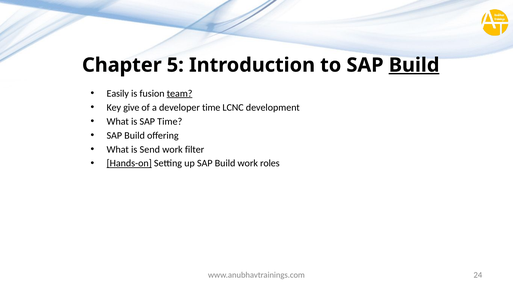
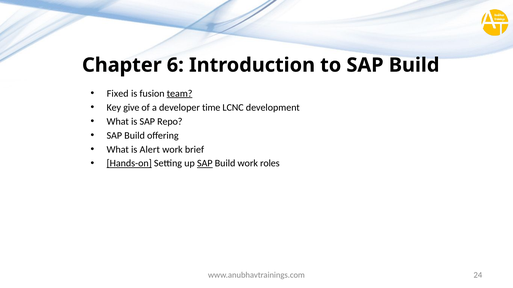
5: 5 -> 6 (175, 65)
Build underline: present -> none (414, 65)
Easily: Easily -> Fixed (118, 94)
SAP Time: Time -> Repo (170, 122)
Send: Send -> Alert (150, 150)
filter: filter -> brief (195, 150)
SAP underline: none -> present (205, 164)
